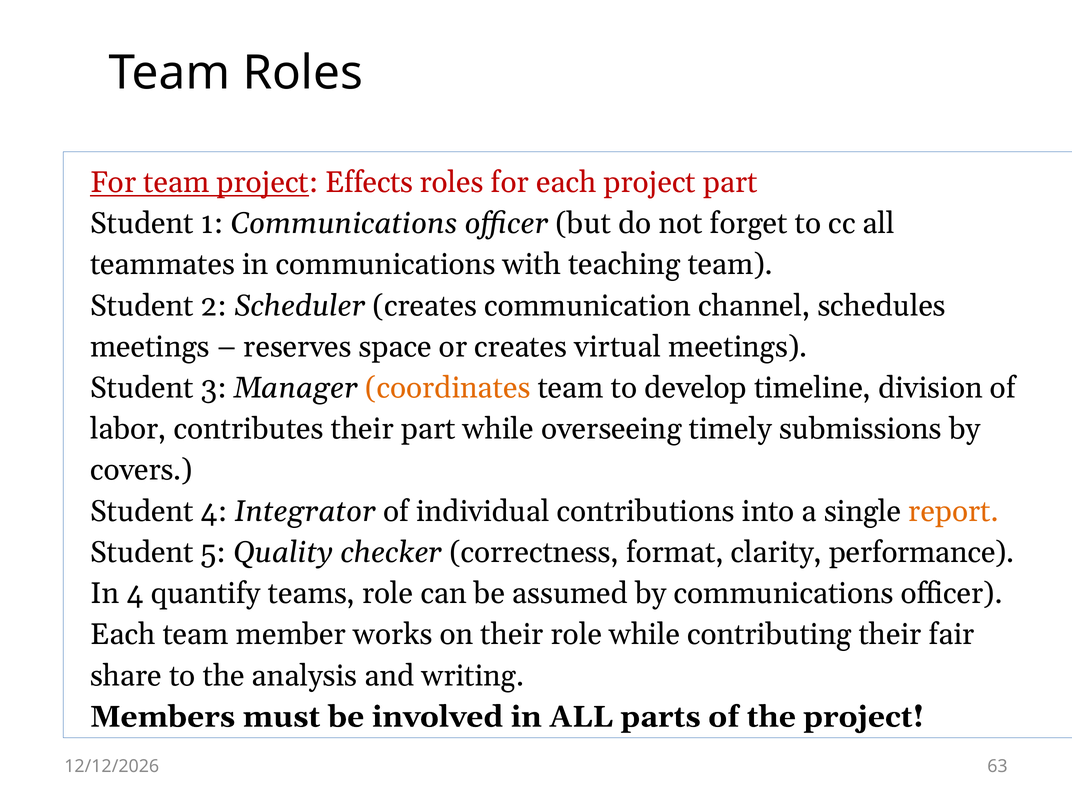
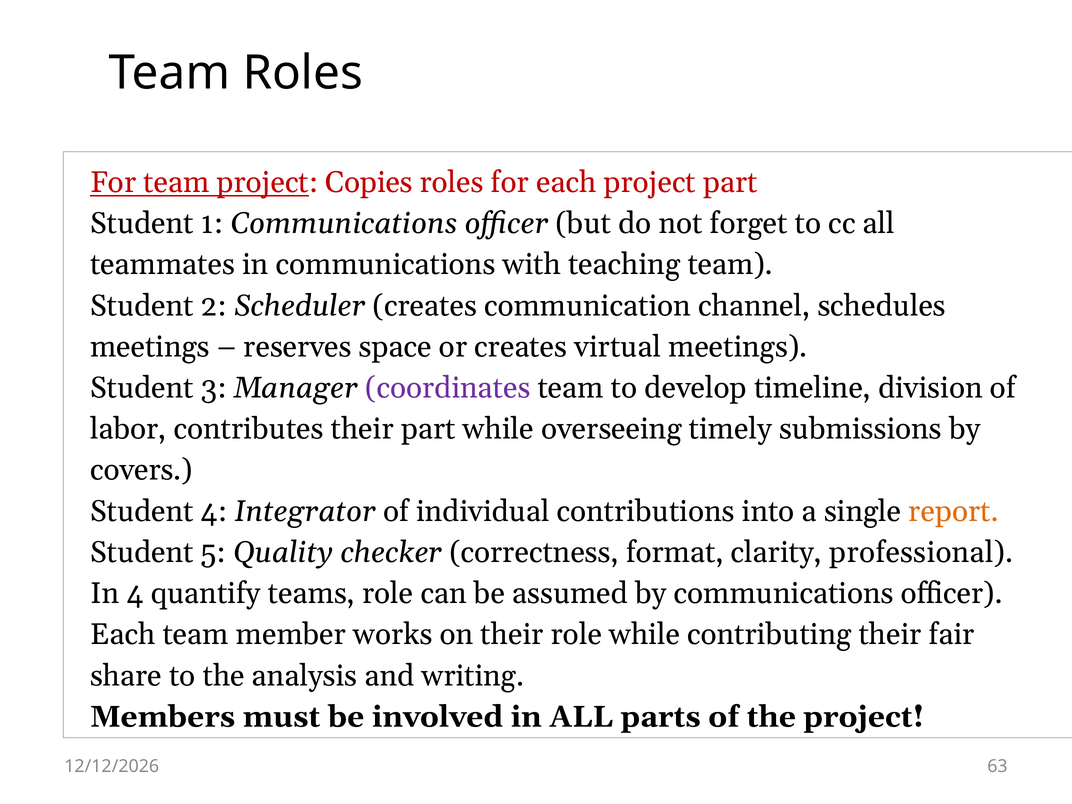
Effects: Effects -> Copies (369, 182)
coordinates colour: orange -> purple (448, 388)
performance: performance -> professional (921, 552)
